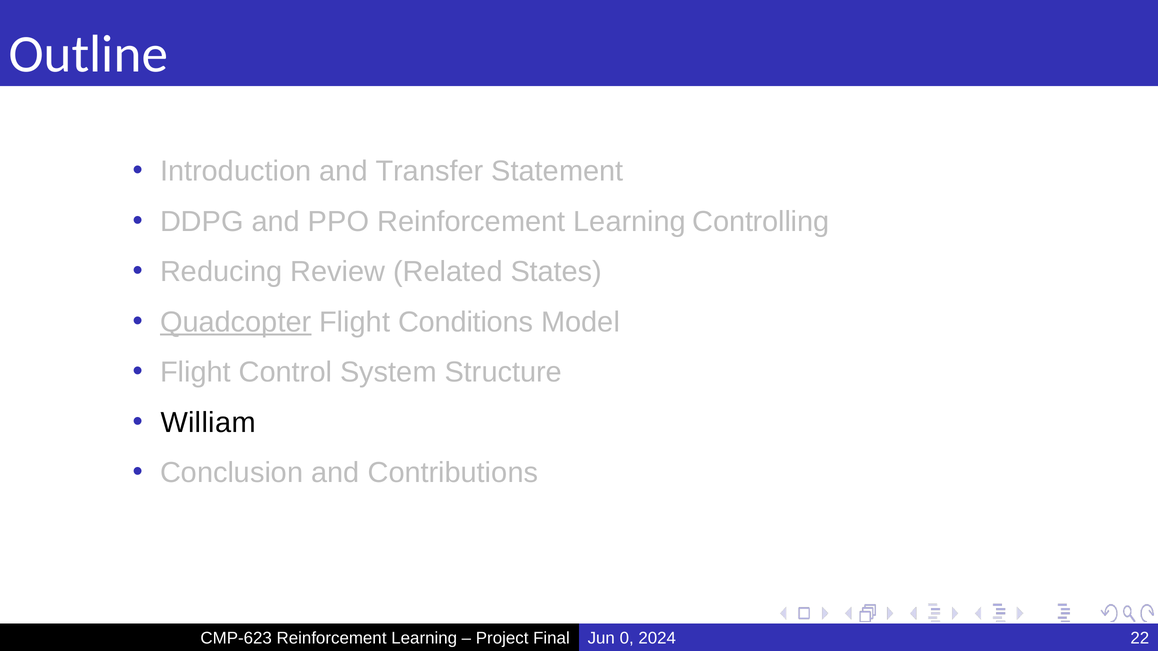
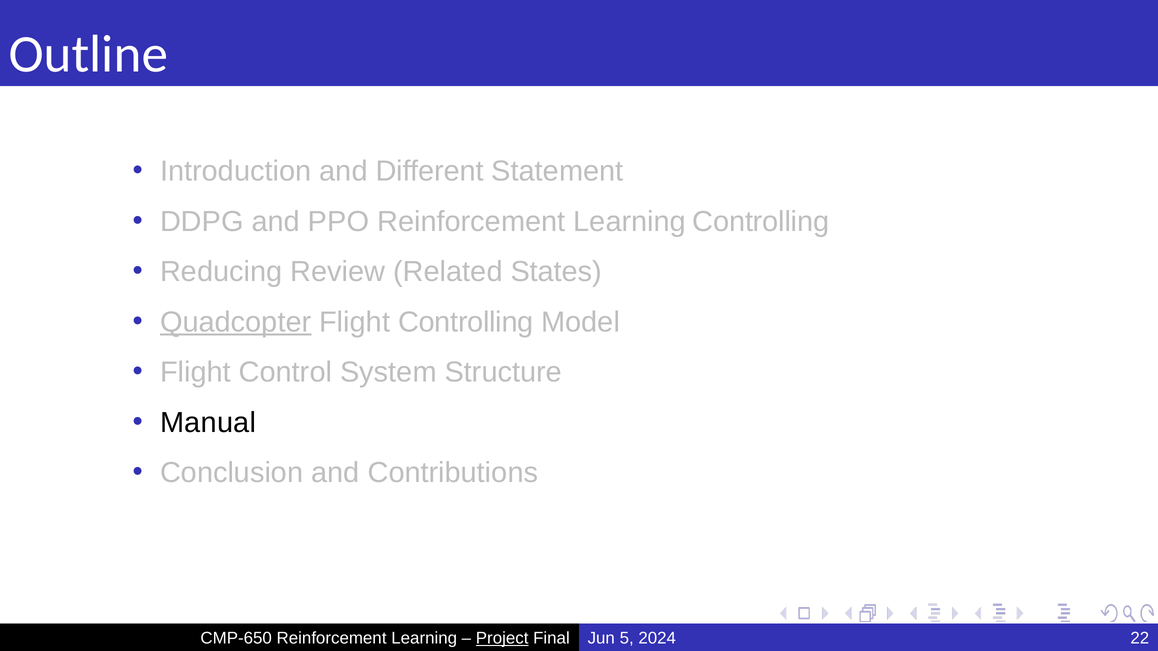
Transfer: Transfer -> Different (430, 171)
Flight Conditions: Conditions -> Controlling (466, 322)
William: William -> Manual (208, 423)
CMP-623: CMP-623 -> CMP-650 (236, 639)
Project underline: none -> present (502, 639)
0: 0 -> 5 (627, 639)
